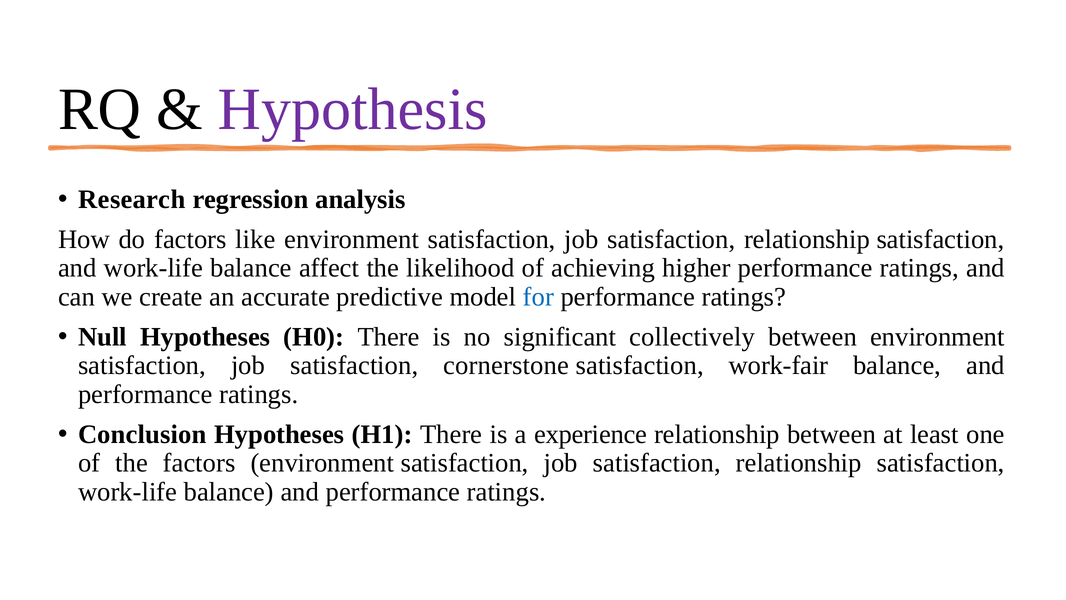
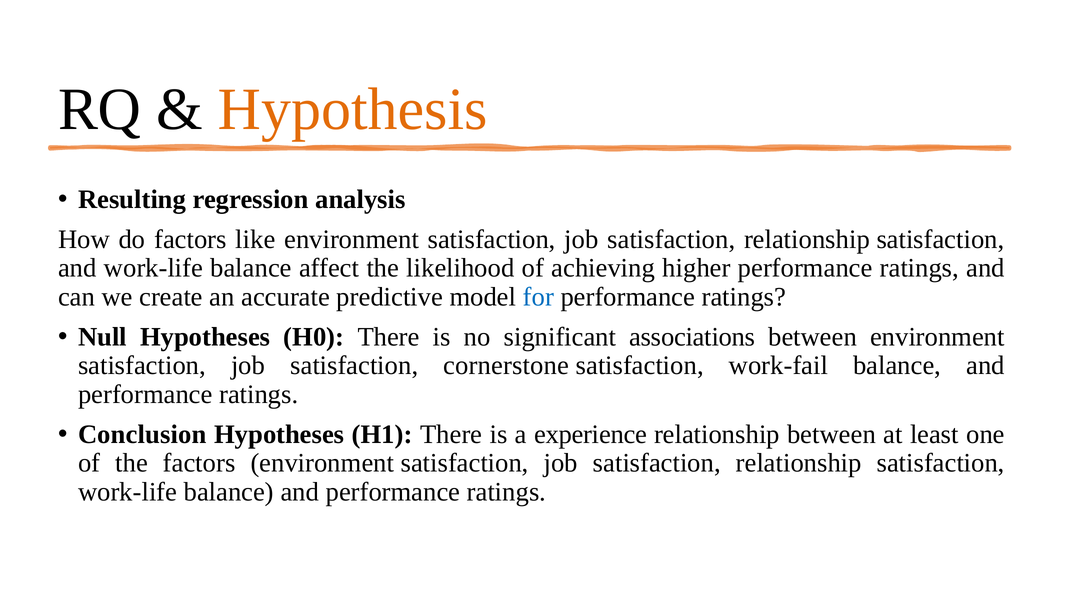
Hypothesis colour: purple -> orange (353, 110)
Research: Research -> Resulting (132, 199)
collectively: collectively -> associations (692, 337)
work-fair: work-fair -> work-fail (778, 365)
